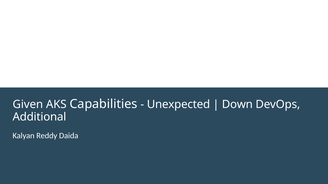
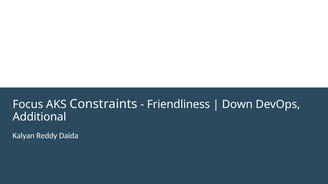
Given: Given -> Focus (28, 105)
Capabilities: Capabilities -> Constraints (103, 104)
Unexpected: Unexpected -> Friendliness (178, 105)
